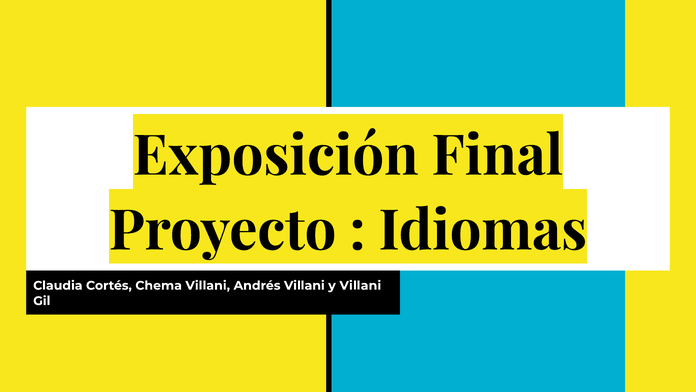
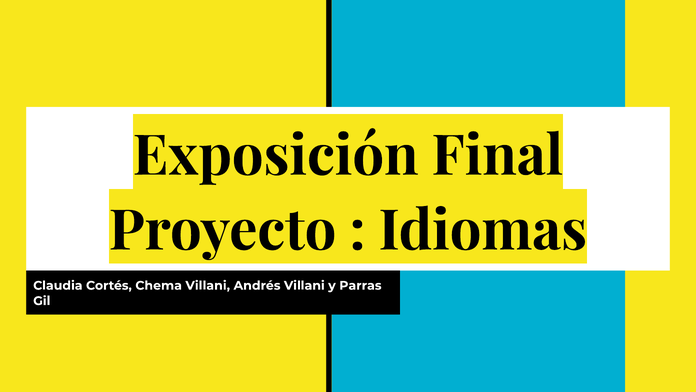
y Villani: Villani -> Parras (360, 285)
